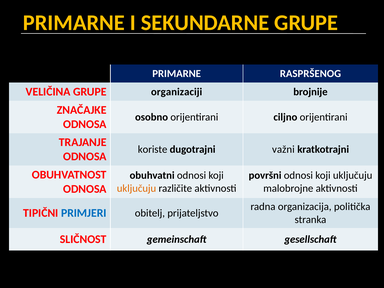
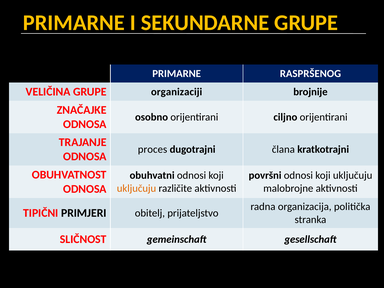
koriste: koriste -> proces (153, 149)
važni: važni -> člana (283, 149)
PRIMJERI colour: blue -> black (84, 213)
